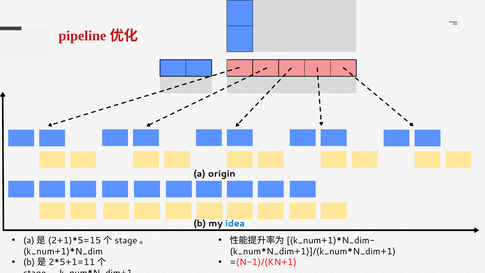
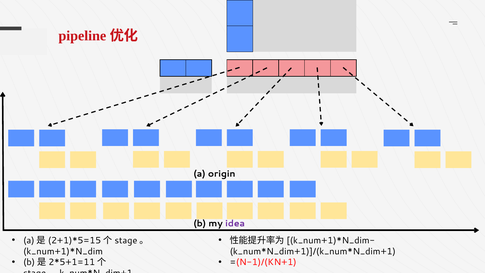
idea colour: blue -> purple (235, 223)
